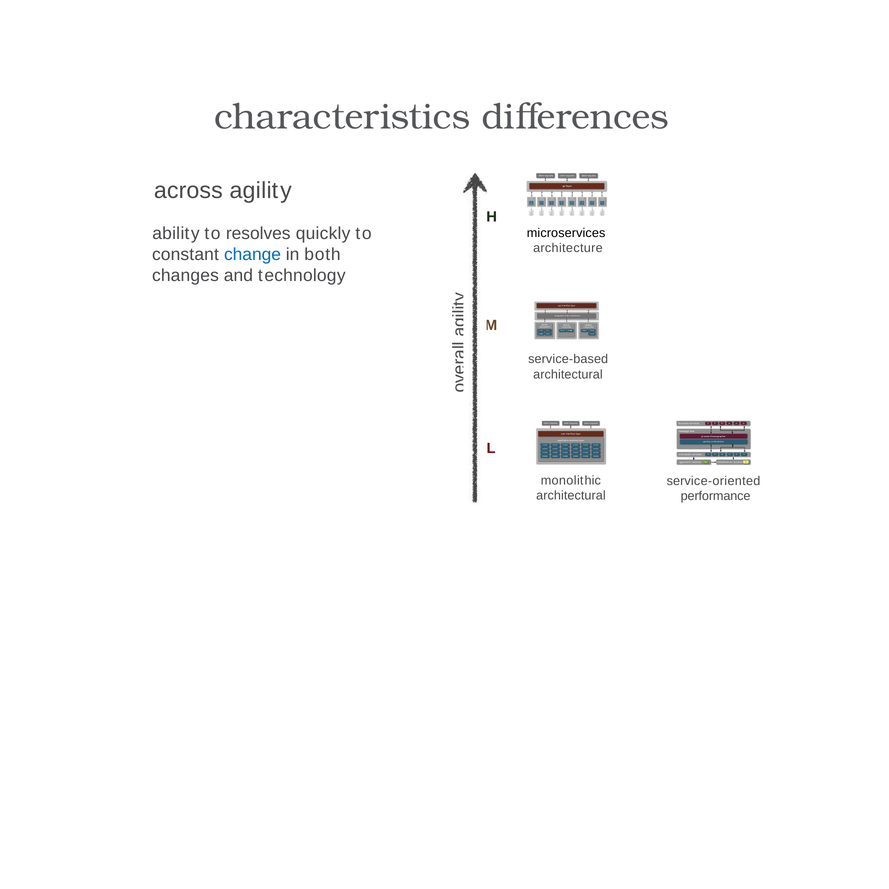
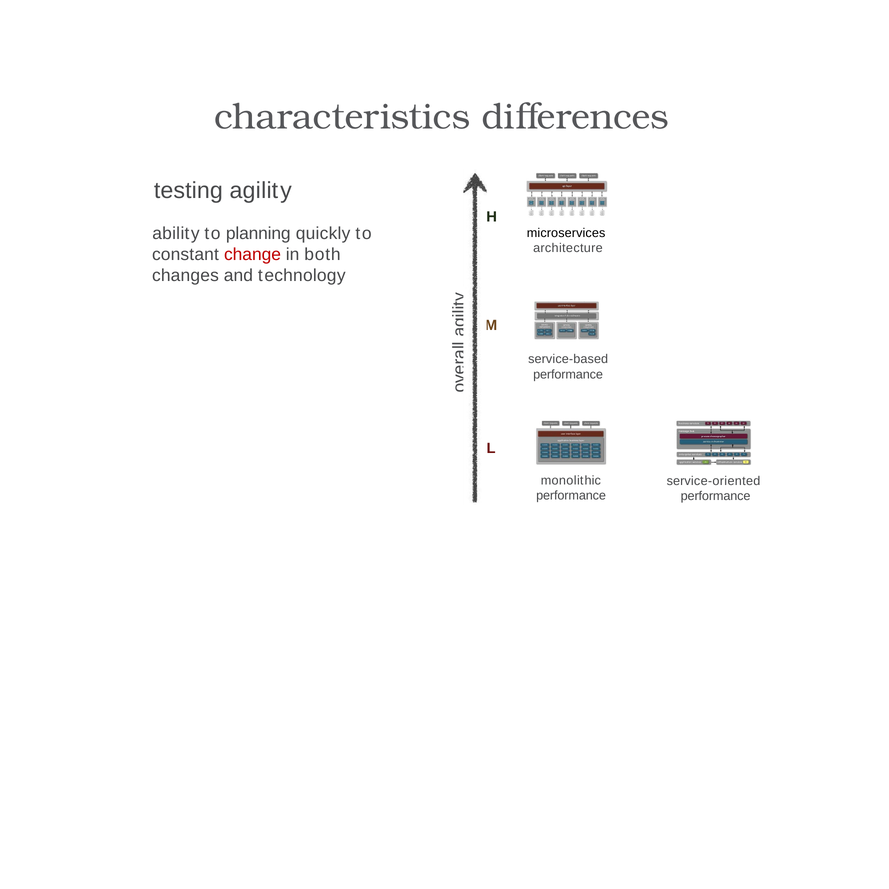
across: across -> testing (188, 191)
resolves: resolves -> planning (258, 234)
change colour: blue -> red (253, 254)
architectural: architectural -> performance (568, 374)
architectural: architectural -> performance (571, 496)
